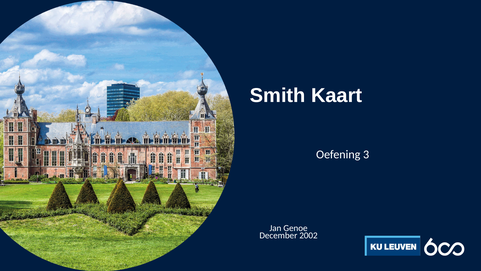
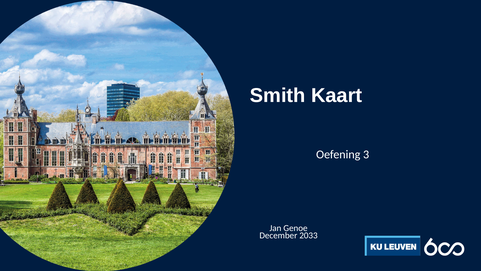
2002: 2002 -> 2033 (308, 235)
